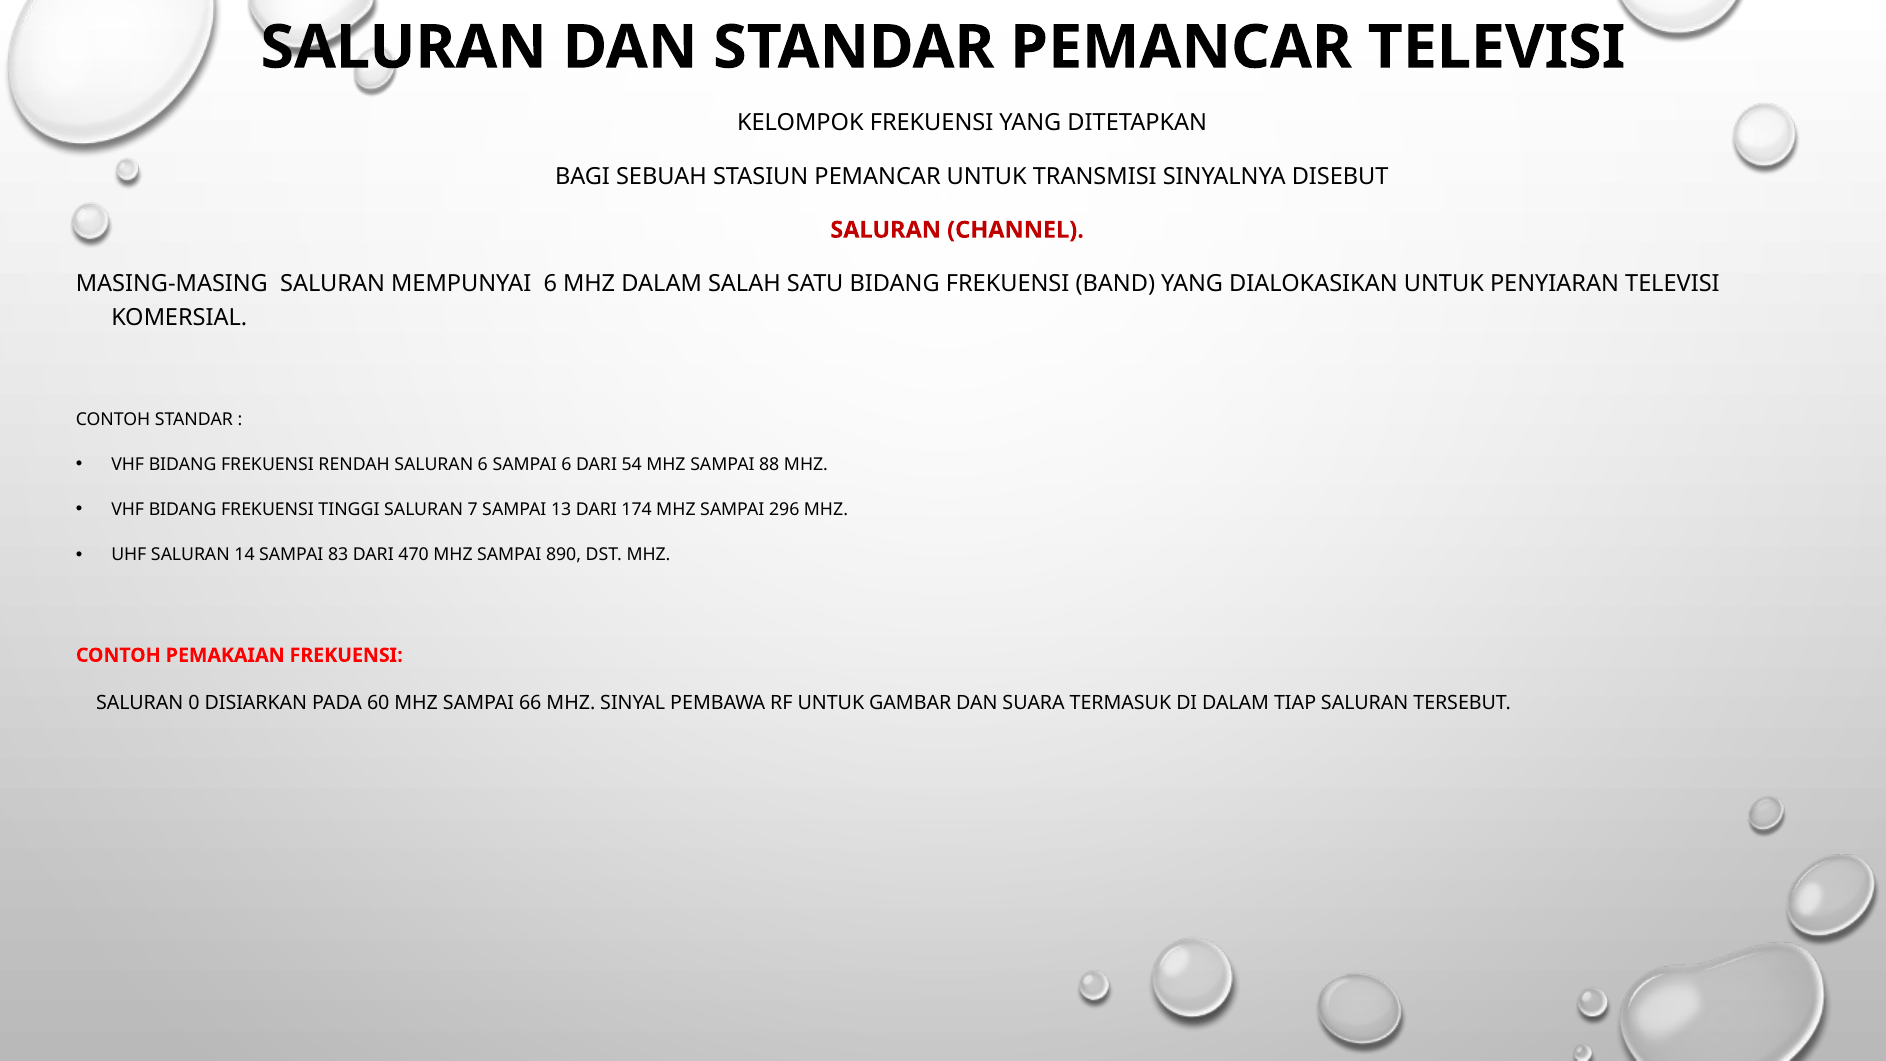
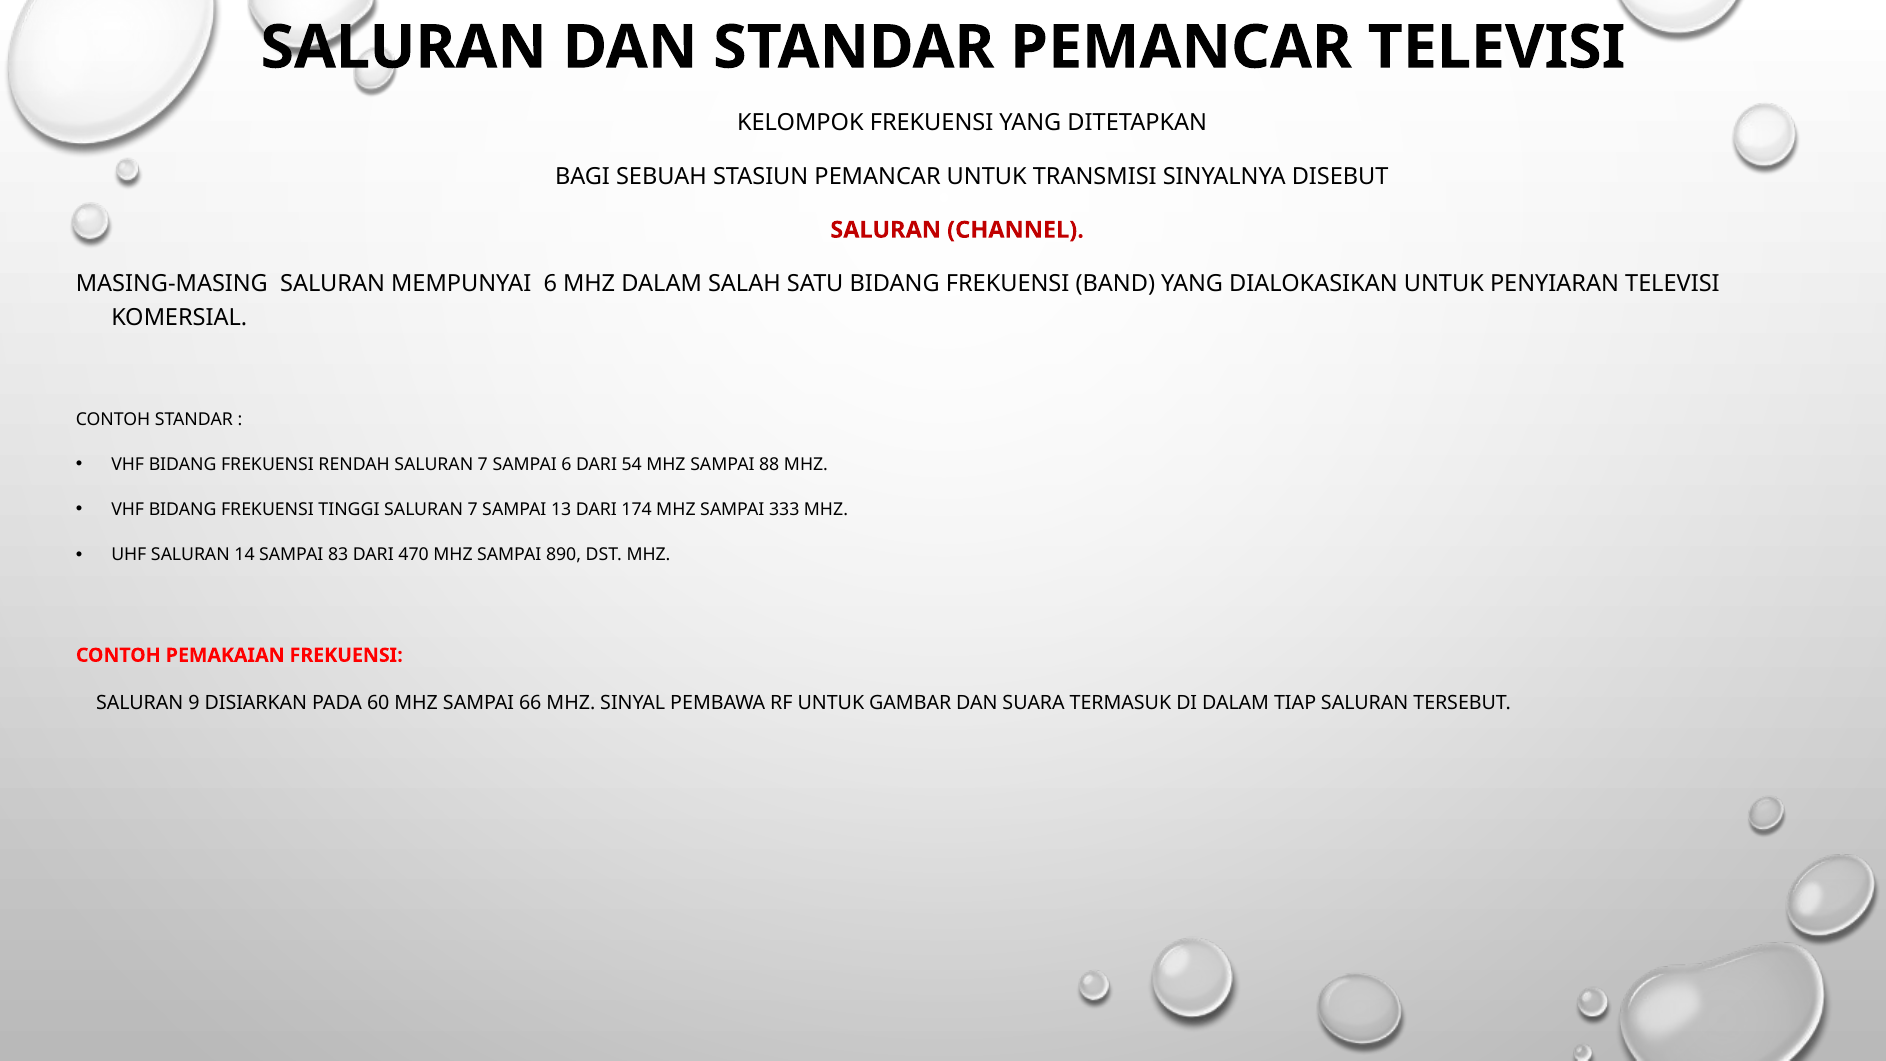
RENDAH SALURAN 6: 6 -> 7 (483, 464)
296: 296 -> 333 (784, 510)
0: 0 -> 9 (194, 703)
